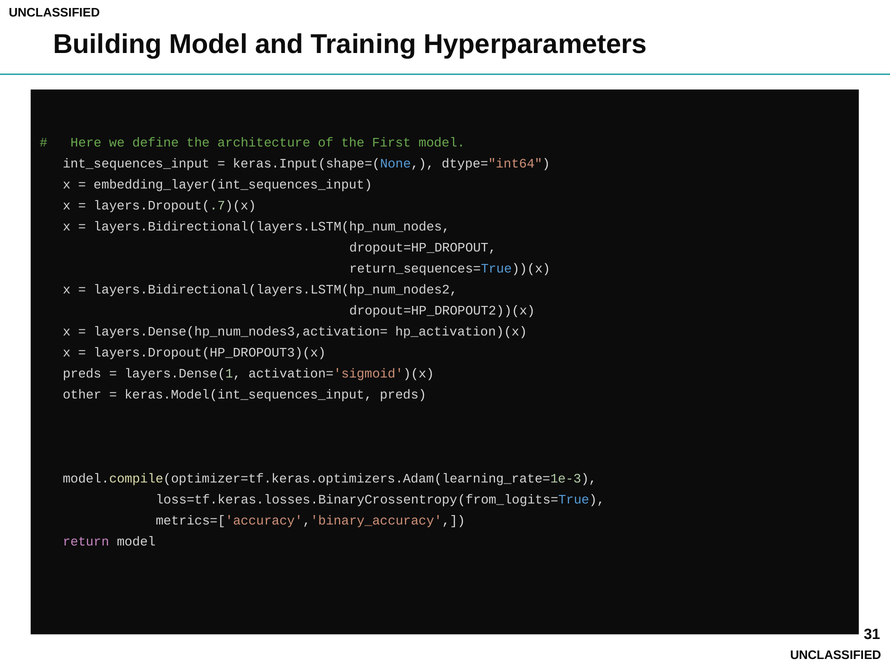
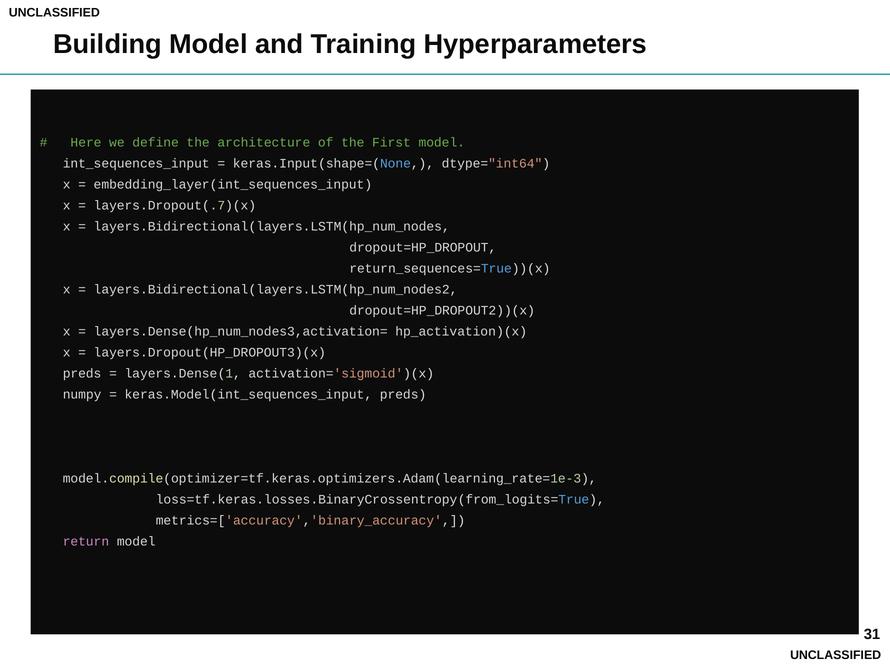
other: other -> numpy (82, 394)
